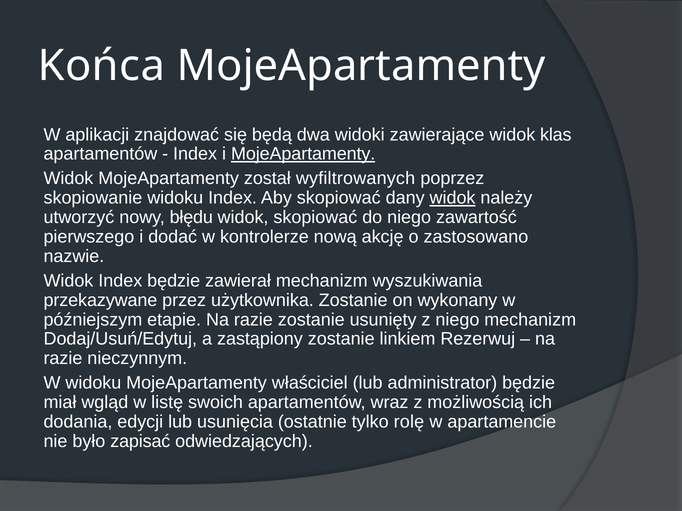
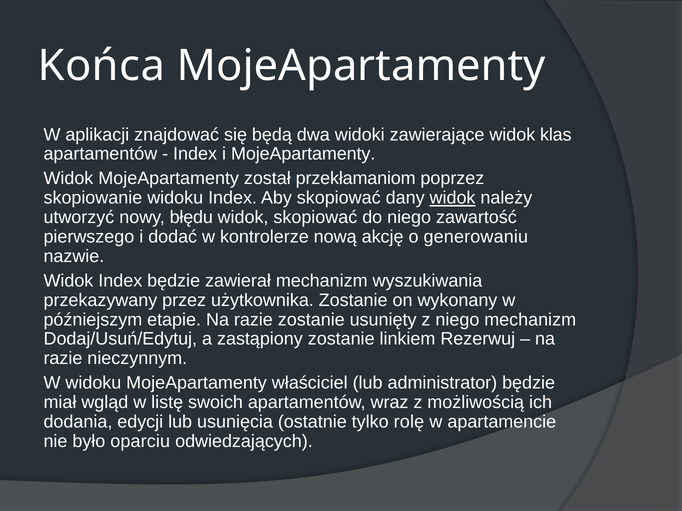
MojeApartamenty underline: present -> none (303, 154)
wyfiltrowanych: wyfiltrowanych -> przekłamaniom (356, 179)
zastosowano: zastosowano -> generowaniu (476, 237)
przekazywane: przekazywane -> przekazywany (100, 300)
zapisać: zapisać -> oparciu (140, 442)
